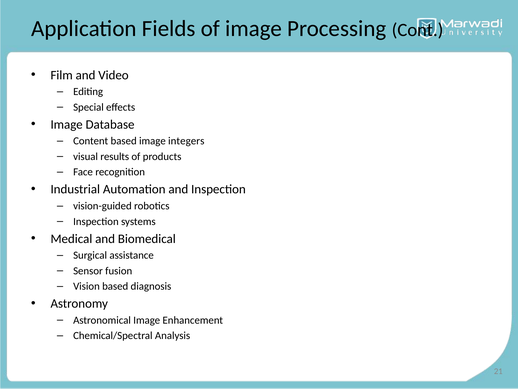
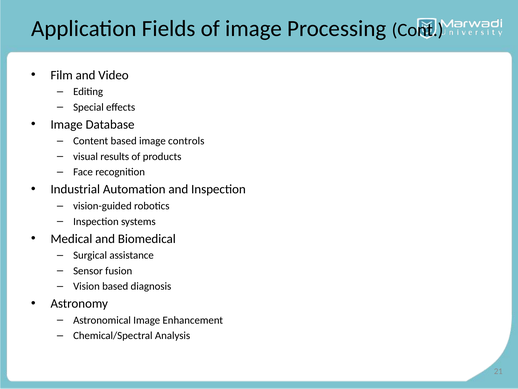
integers: integers -> controls (186, 141)
